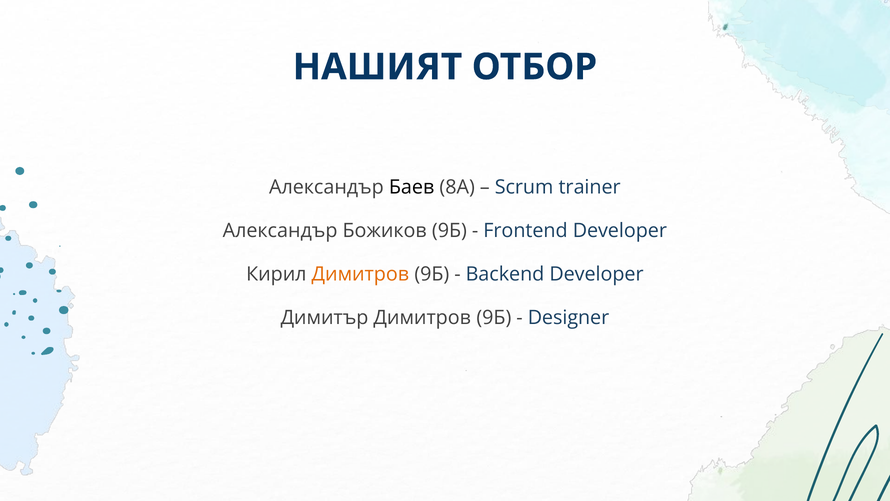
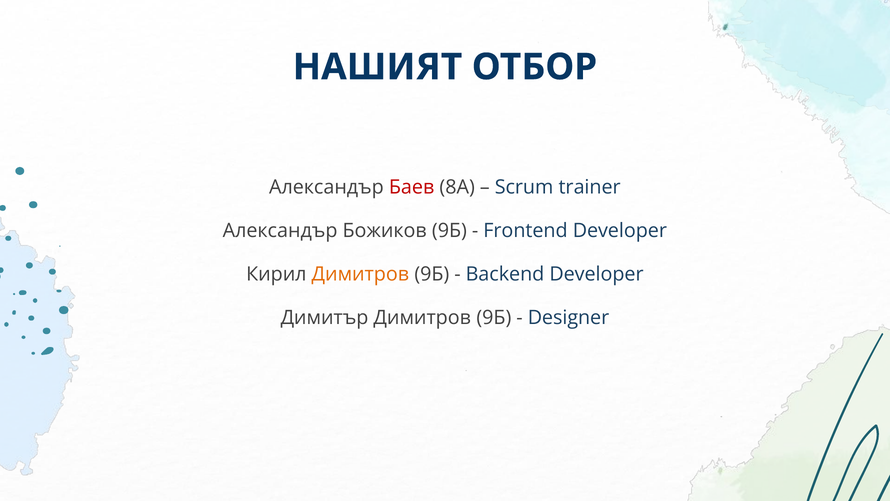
Баев colour: black -> red (412, 187)
